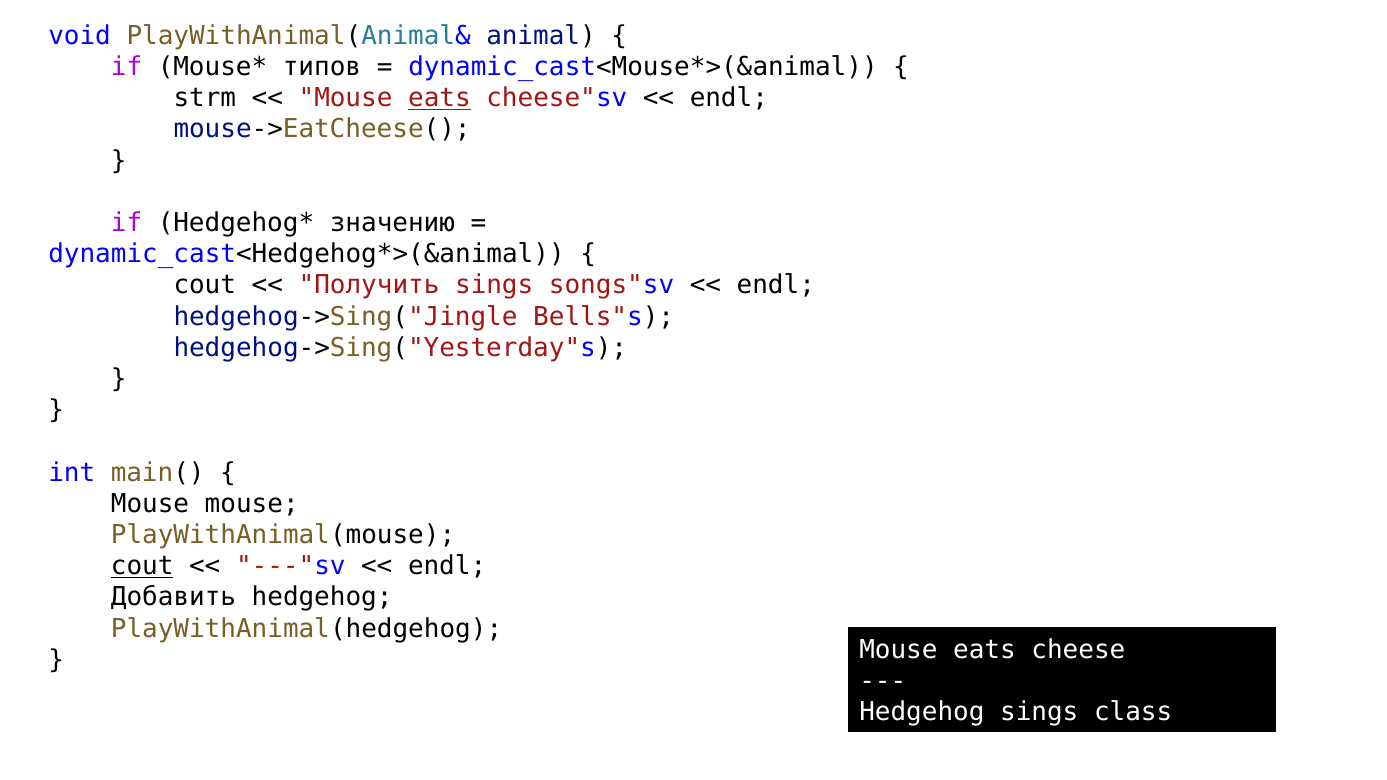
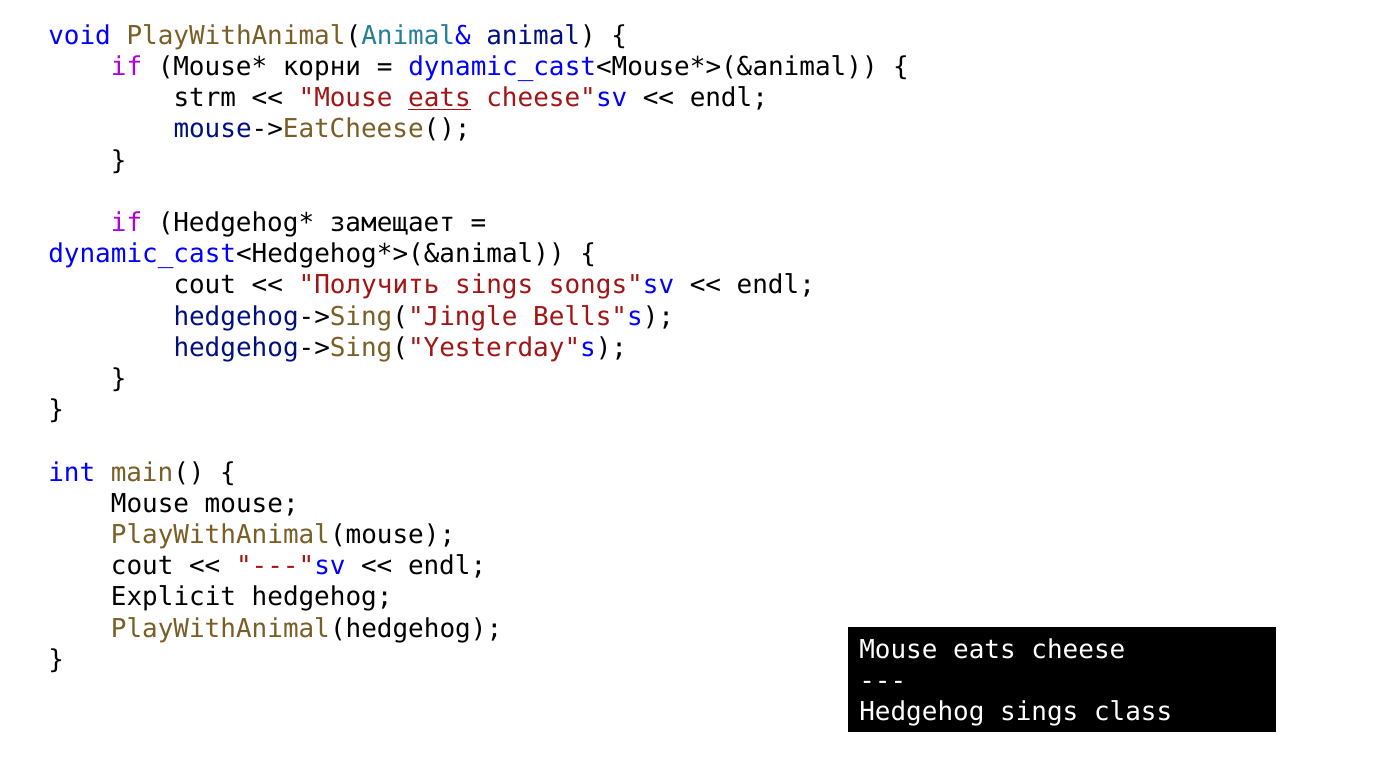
типов: типов -> корни (322, 67)
значению: значению -> замещает (392, 223)
cout underline: present -> none (142, 566)
Добавить: Добавить -> Explicit (174, 598)
